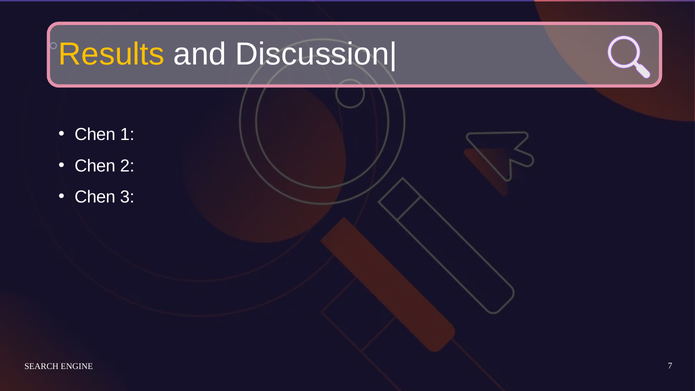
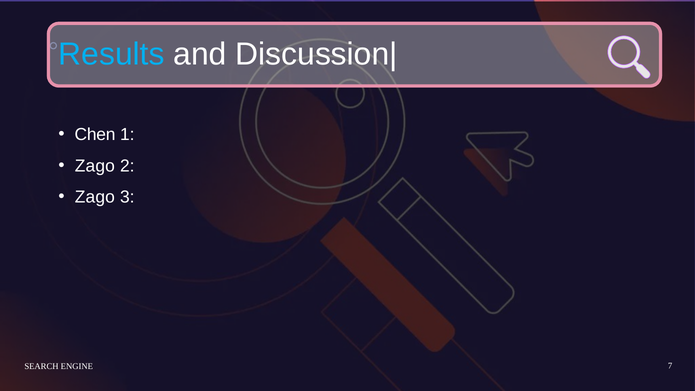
Results colour: yellow -> light blue (112, 54)
Chen: Chen -> Zago (95, 166)
Chen: Chen -> Zago (95, 197)
